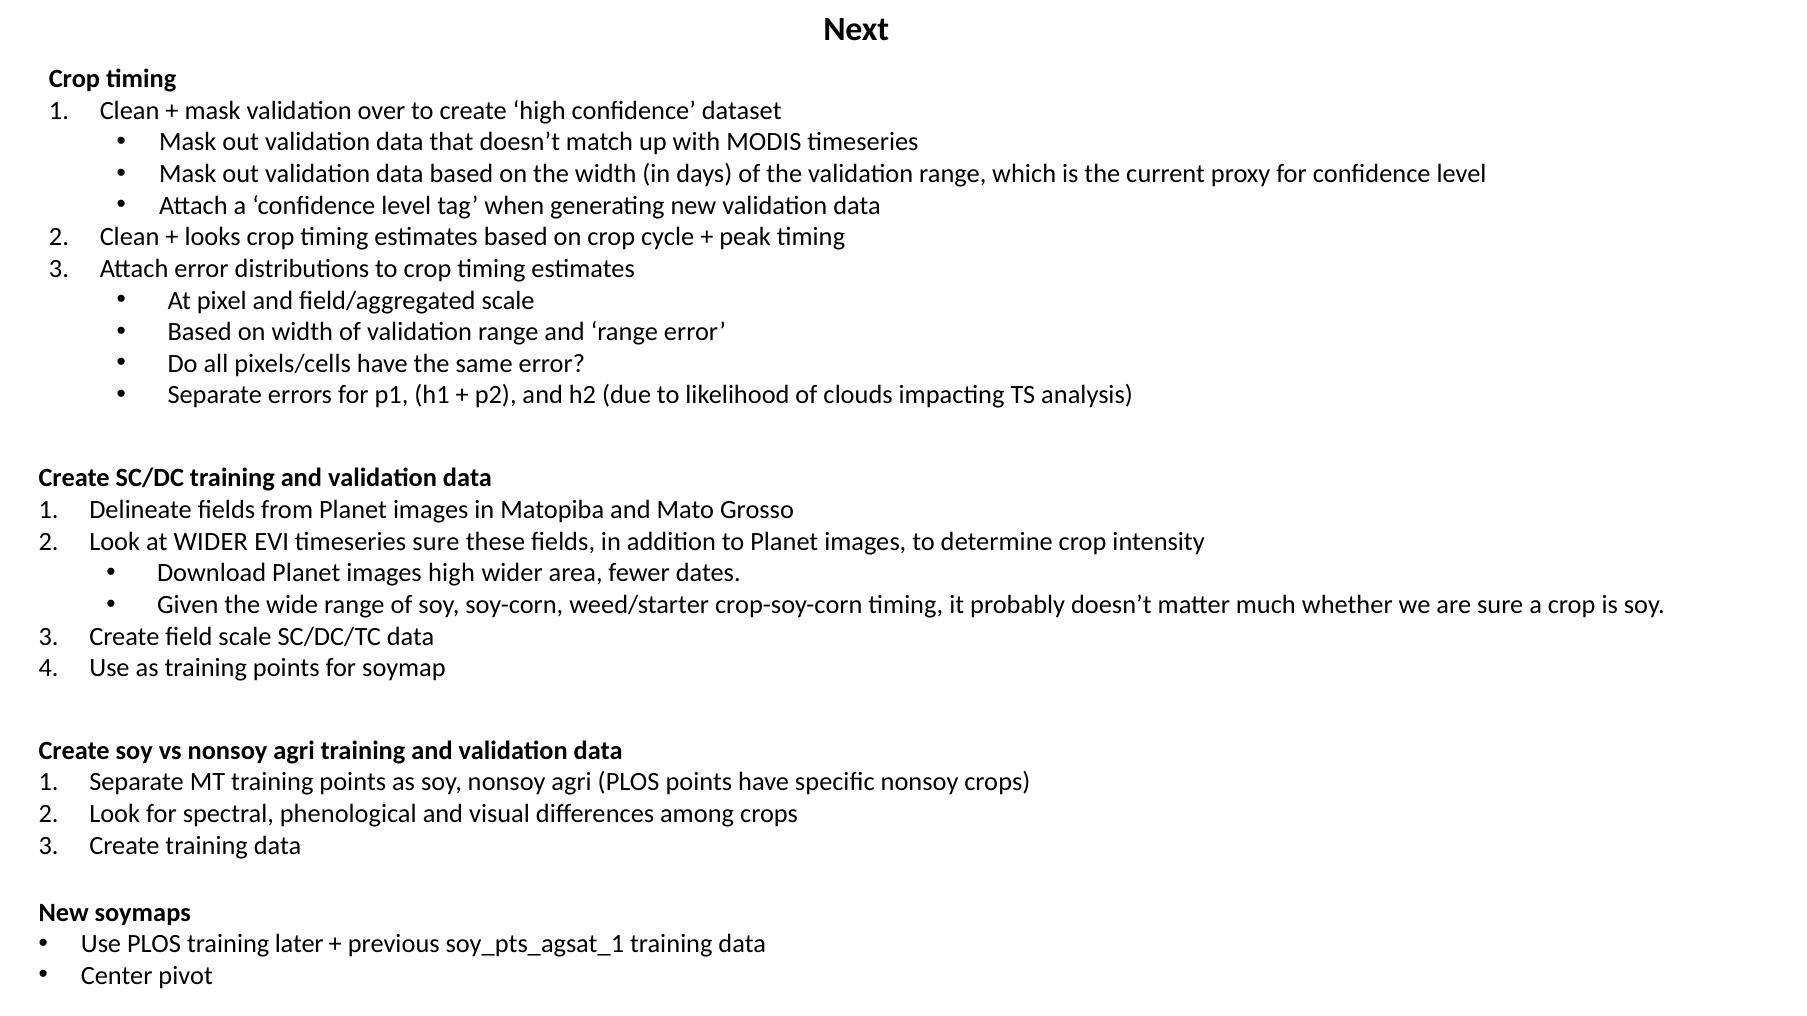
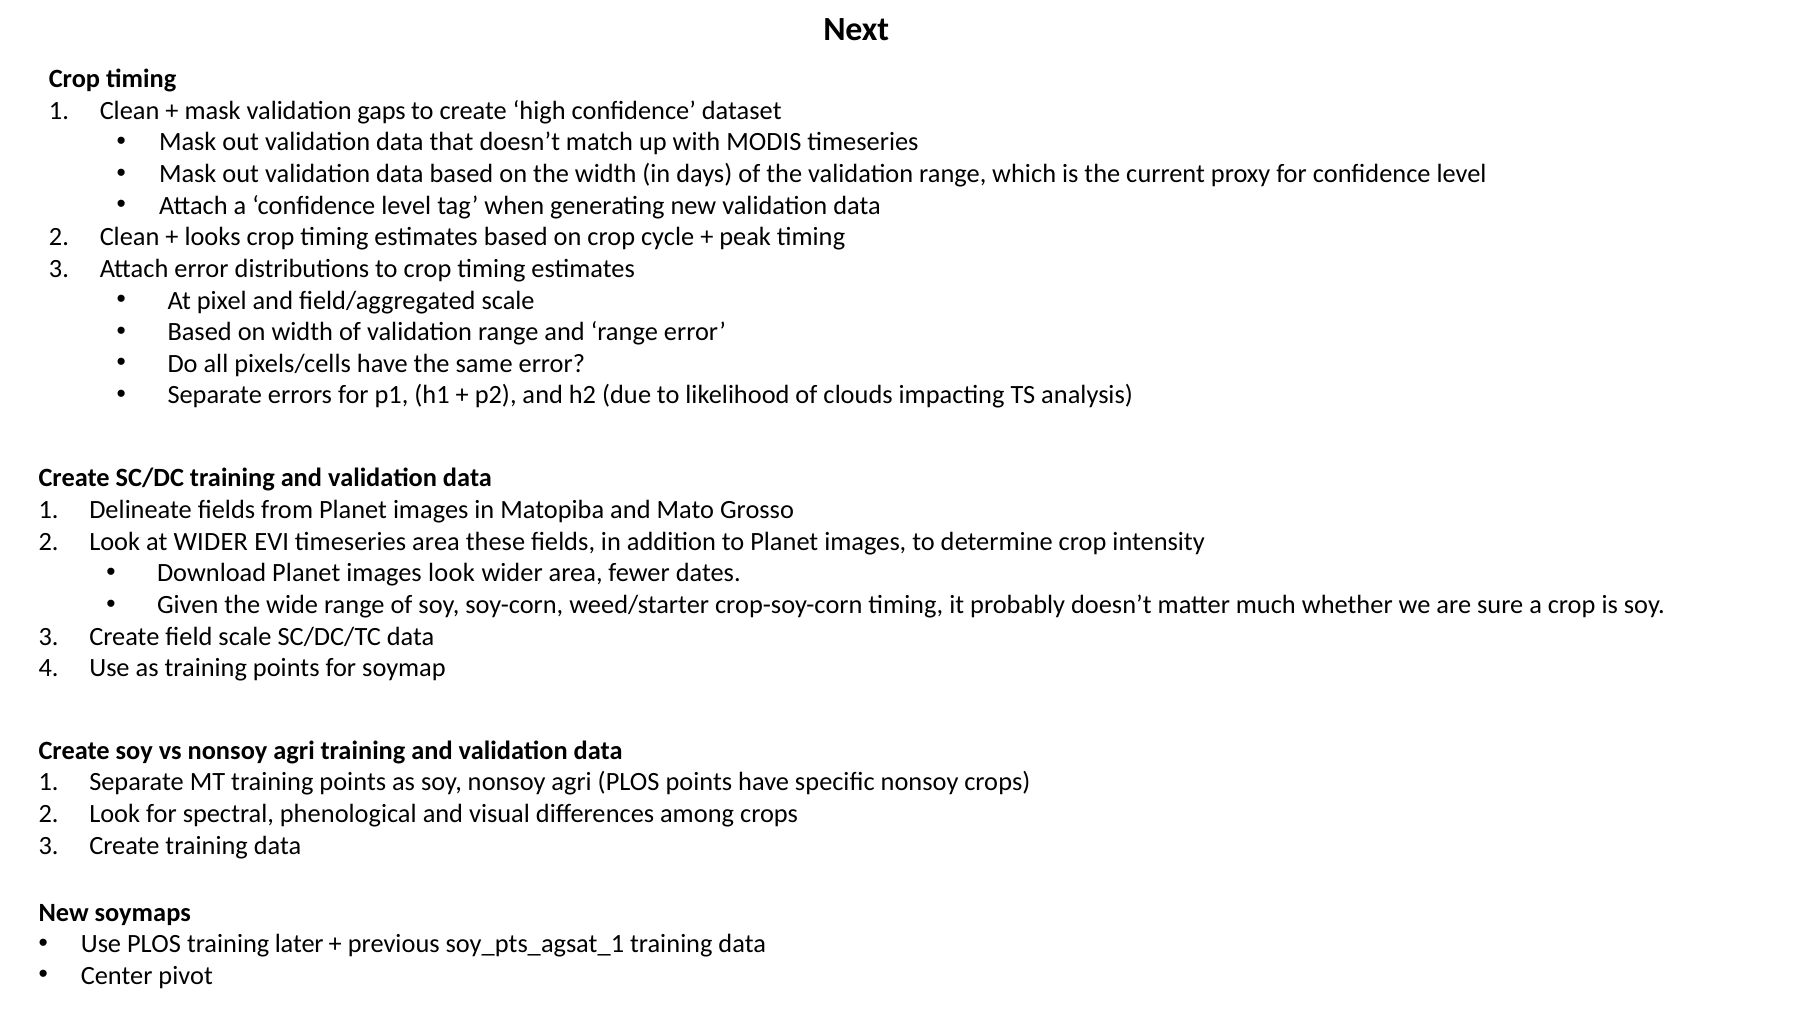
over: over -> gaps (382, 111)
timeseries sure: sure -> area (436, 542)
images high: high -> look (451, 573)
